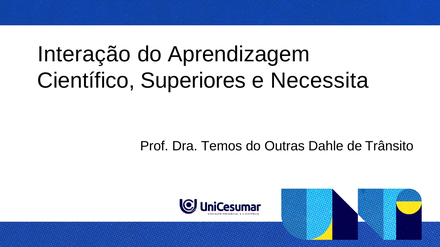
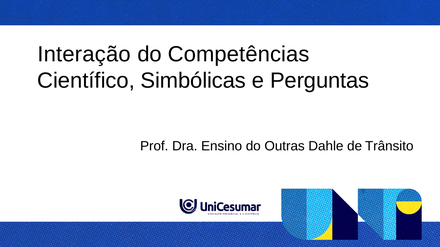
Aprendizagem: Aprendizagem -> Competências (239, 54)
Superiores: Superiores -> Simbólicas (193, 81)
Necessita: Necessita -> Perguntas (320, 81)
Temos: Temos -> Ensino (222, 146)
